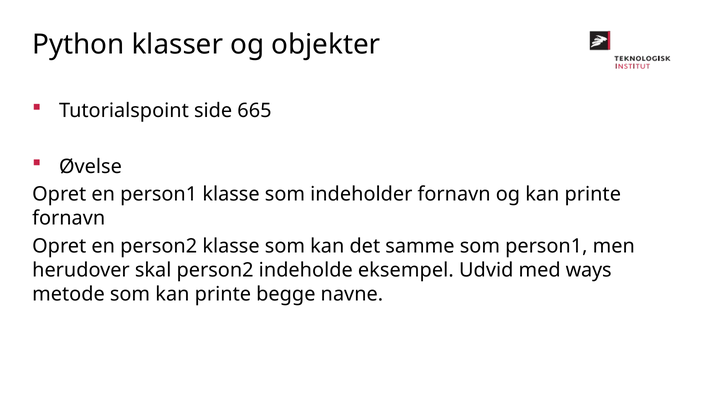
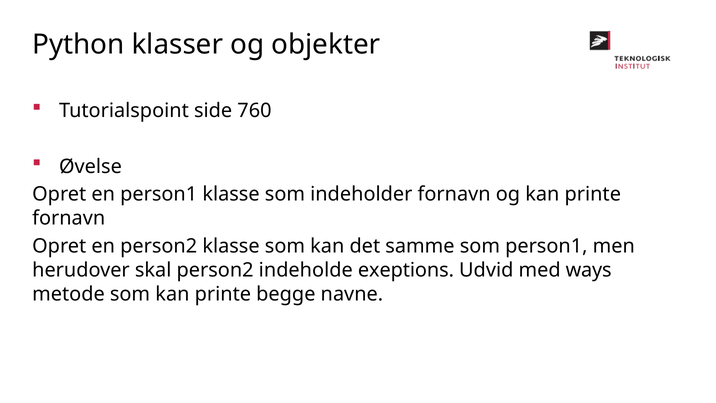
665: 665 -> 760 (254, 111)
eksempel: eksempel -> exeptions (406, 270)
